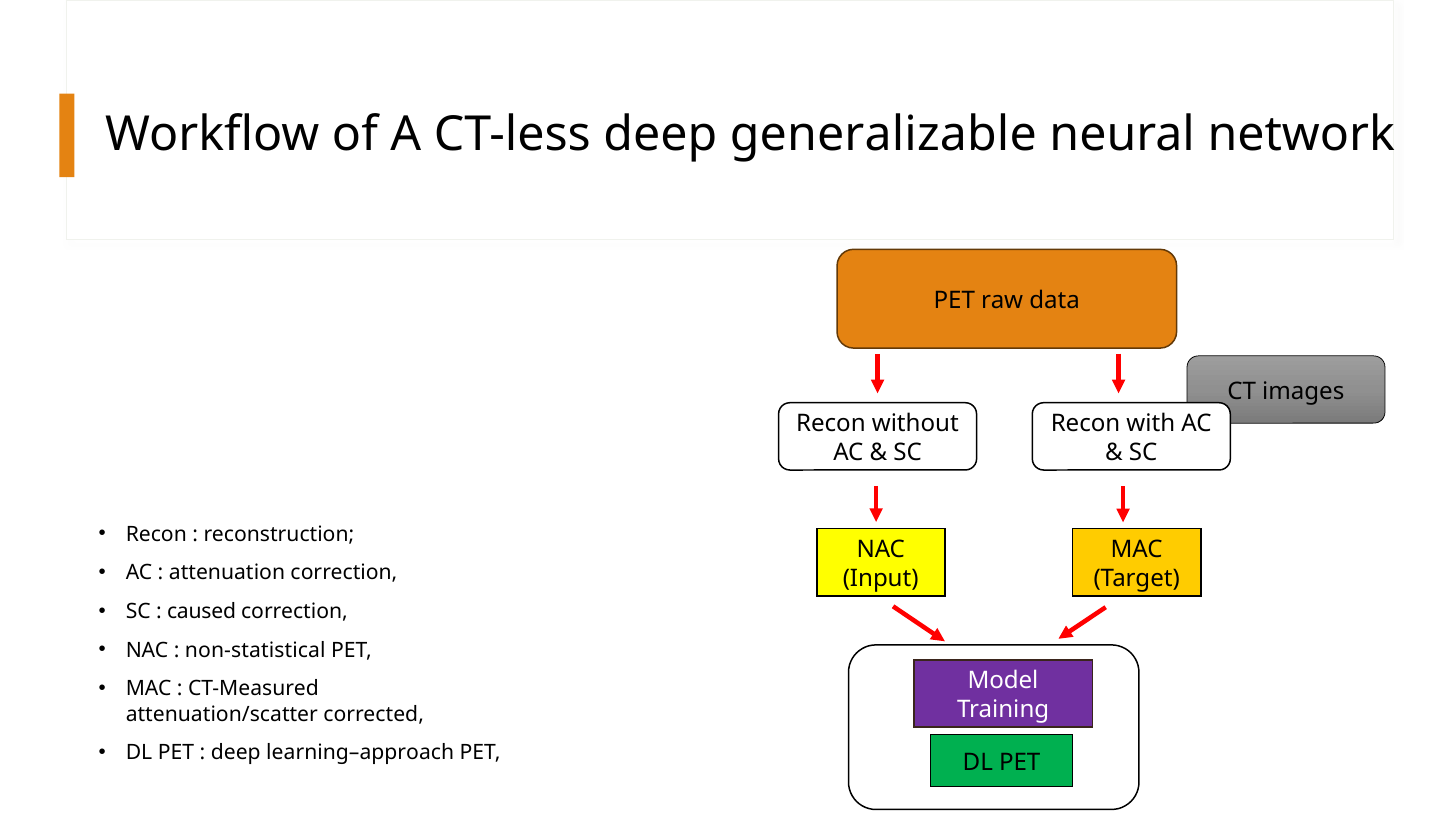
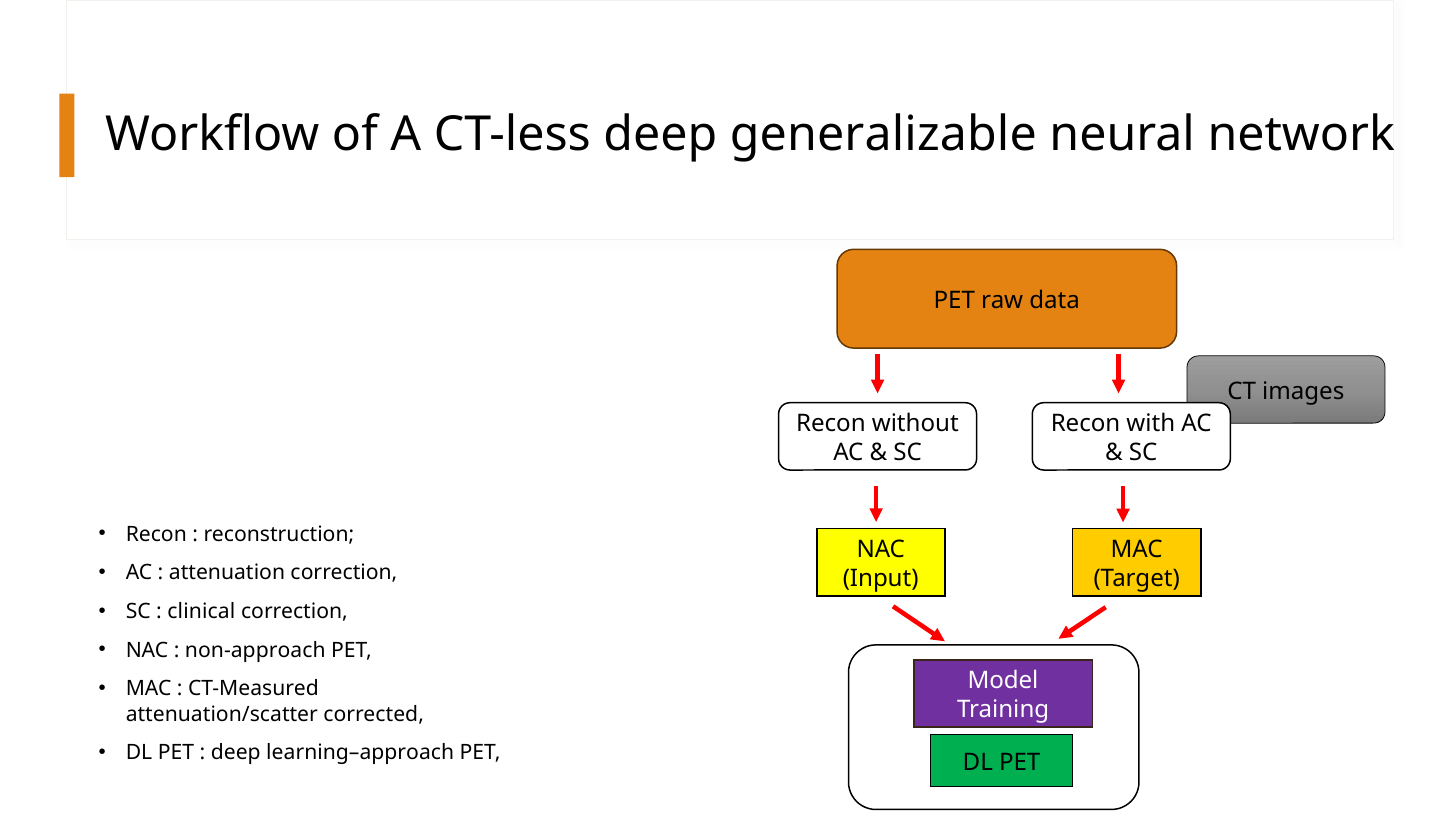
caused: caused -> clinical (201, 612)
non-statistical: non-statistical -> non-approach (255, 650)
